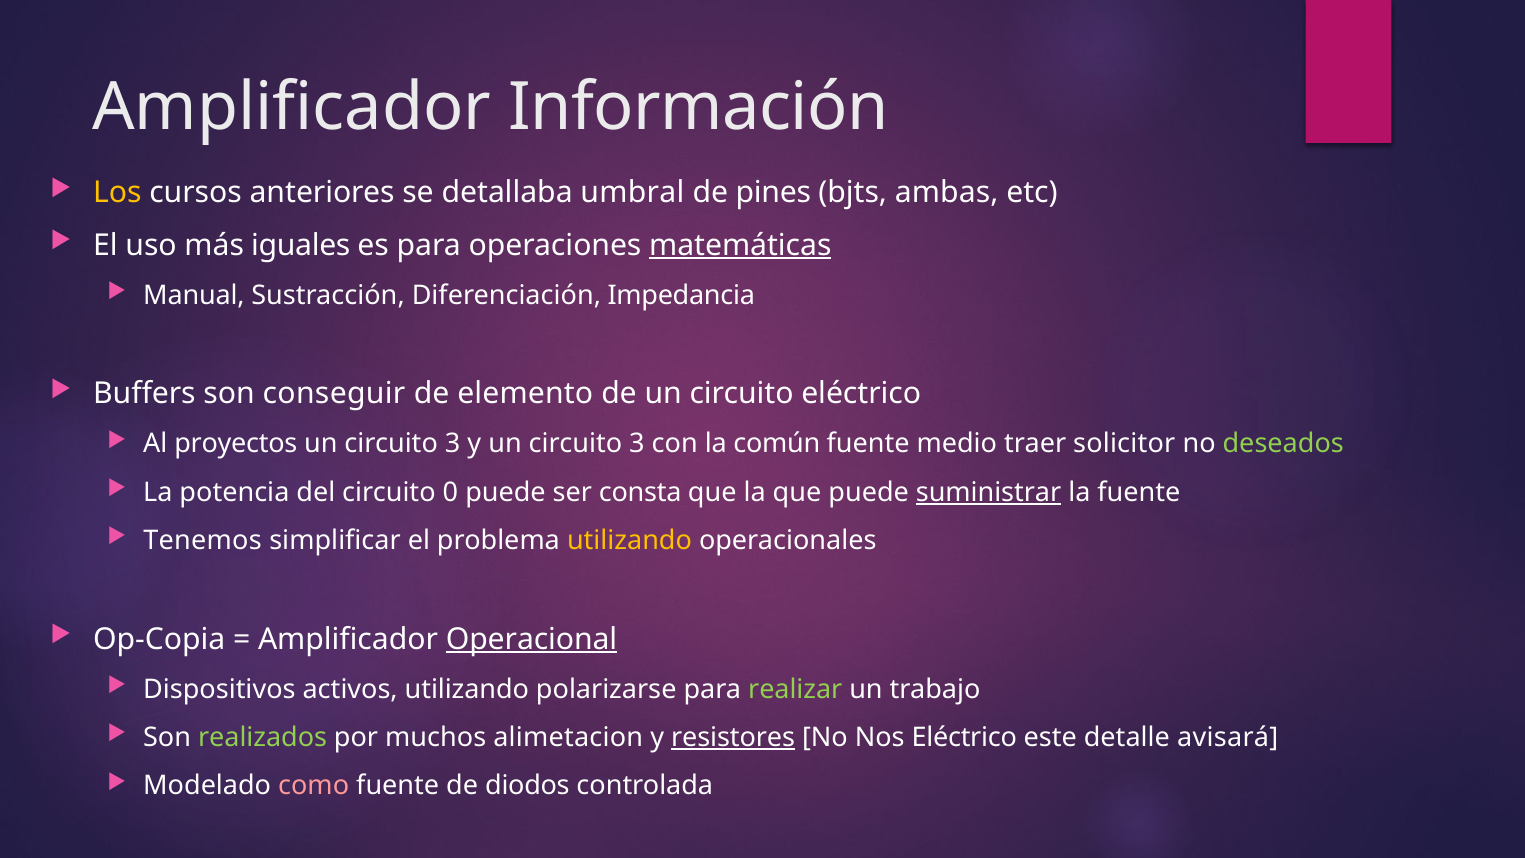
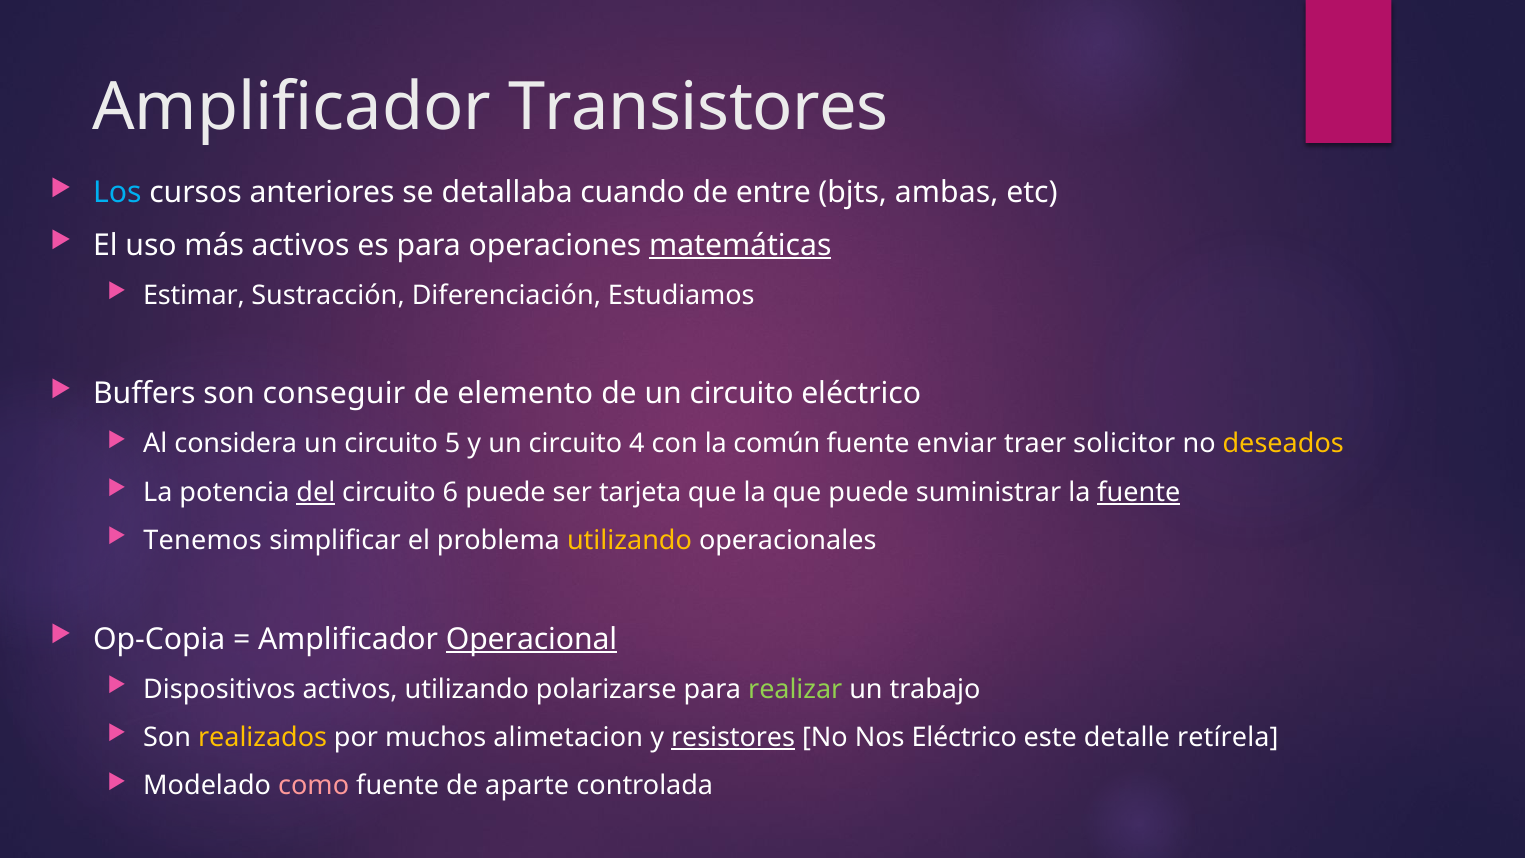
Información: Información -> Transistores (698, 107)
Los colour: yellow -> light blue (117, 193)
umbral: umbral -> cuando (633, 193)
pines: pines -> entre (773, 193)
más iguales: iguales -> activos (301, 245)
Manual: Manual -> Estimar (194, 295)
Impedancia: Impedancia -> Estudiamos (681, 295)
proyectos: proyectos -> considera (236, 444)
3: 3 -> 5 (453, 444)
y un circuito 3: 3 -> 4 (637, 444)
medio: medio -> enviar (957, 444)
deseados colour: light green -> yellow (1283, 444)
del underline: none -> present (316, 492)
0: 0 -> 6 (450, 492)
consta: consta -> tarjeta (640, 492)
suministrar underline: present -> none (989, 492)
fuente underline: none -> present (1139, 492)
realizados colour: light green -> yellow (263, 737)
avisará: avisará -> retírela (1228, 737)
diodos: diodos -> aparte (527, 786)
